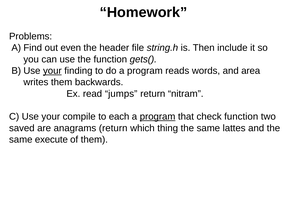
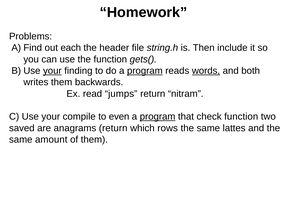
even: even -> each (71, 48)
program underline: none -> present (145, 71)
words underline: none -> present (206, 71)
area: area -> both (251, 71)
each: each -> even (119, 117)
thing: thing -> rows (168, 128)
execute: execute -> amount (51, 140)
